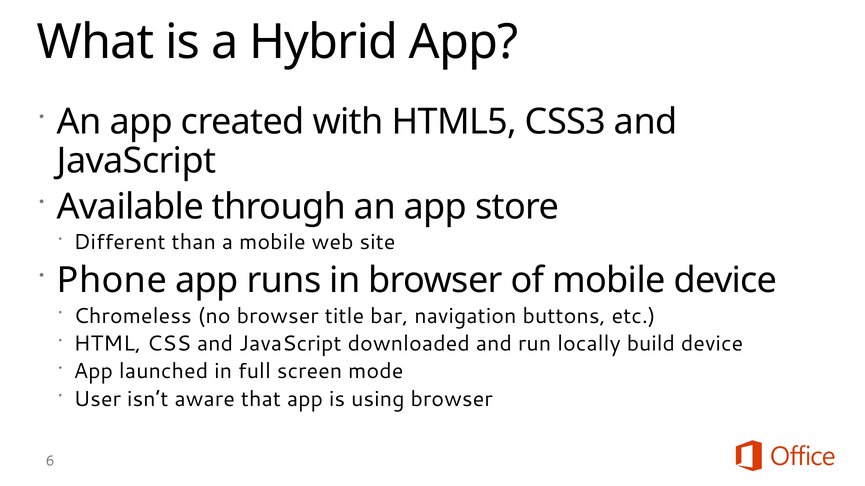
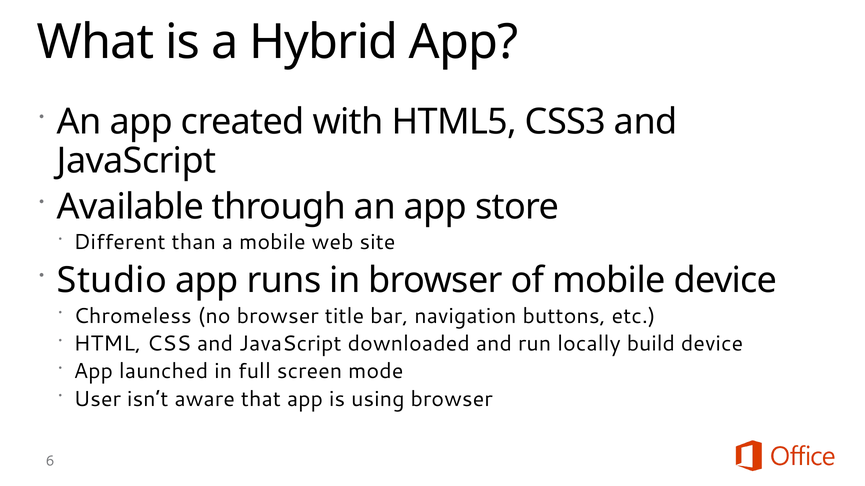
Phone: Phone -> Studio (112, 281)
